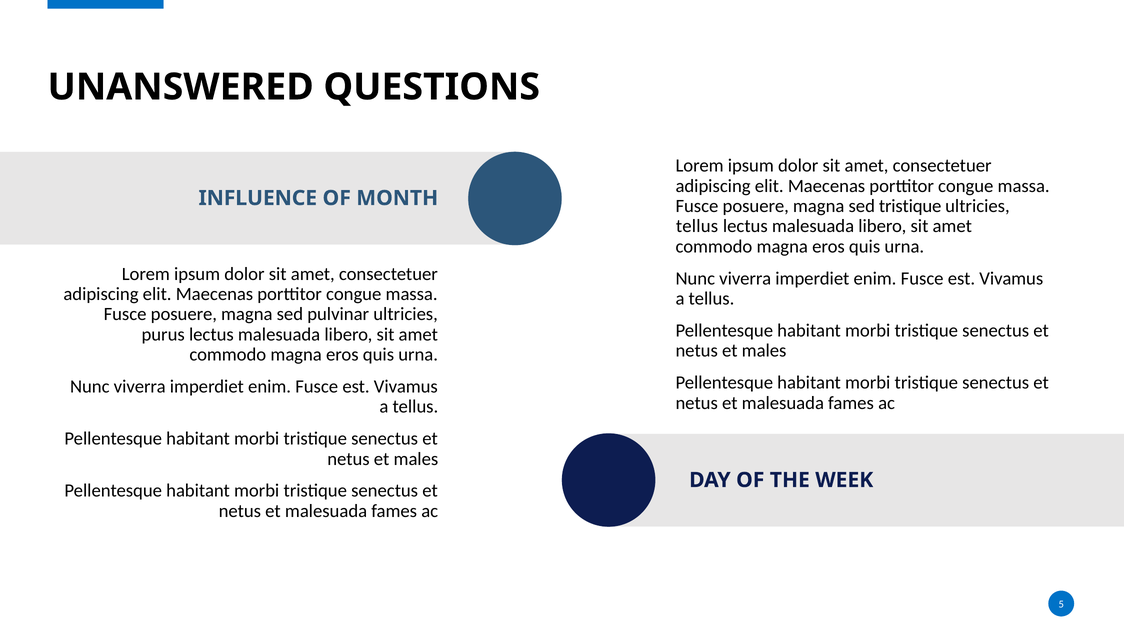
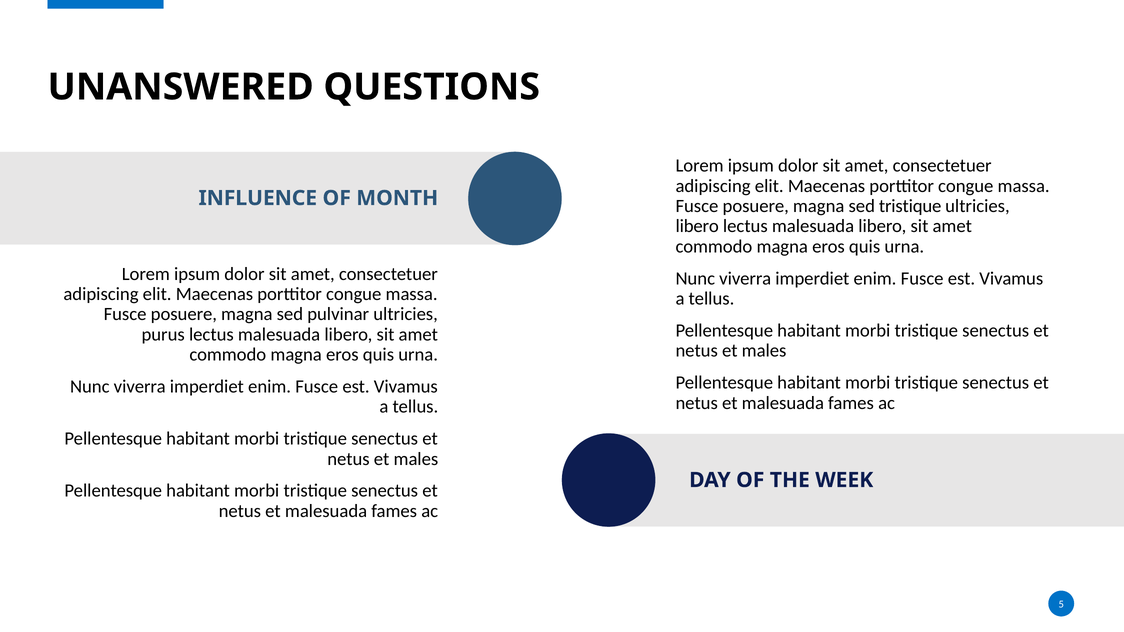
tellus: tellus -> libero (697, 226)
